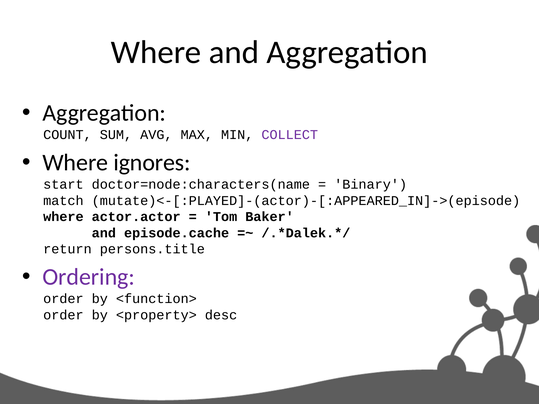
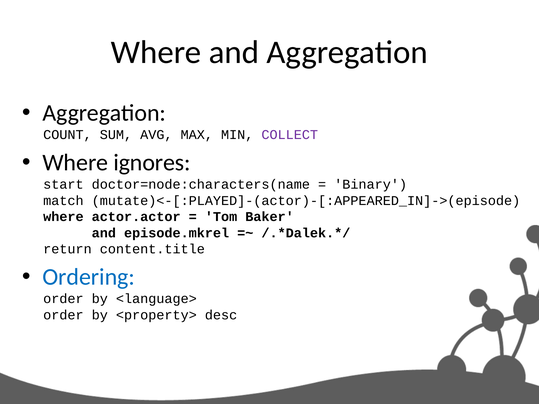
episode.cache: episode.cache -> episode.mkrel (177, 233)
persons.title: persons.title -> content.title (152, 249)
Ordering colour: purple -> blue (89, 277)
<function>: <function> -> <language> (156, 299)
